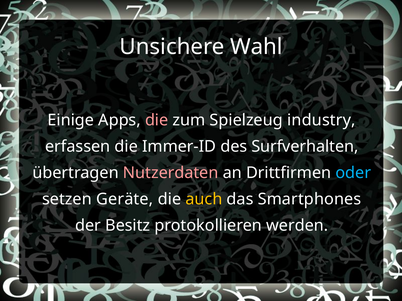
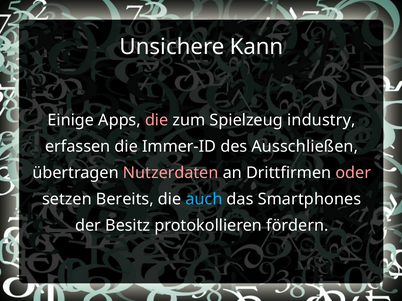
Wahl: Wahl -> Kann (257, 47)
Surfverhalten: Surfverhalten -> Ausschließen (305, 147)
oder colour: light blue -> pink (353, 173)
Geräte: Geräte -> Bereits (125, 200)
auch colour: yellow -> light blue (204, 200)
werden: werden -> fördern (297, 226)
